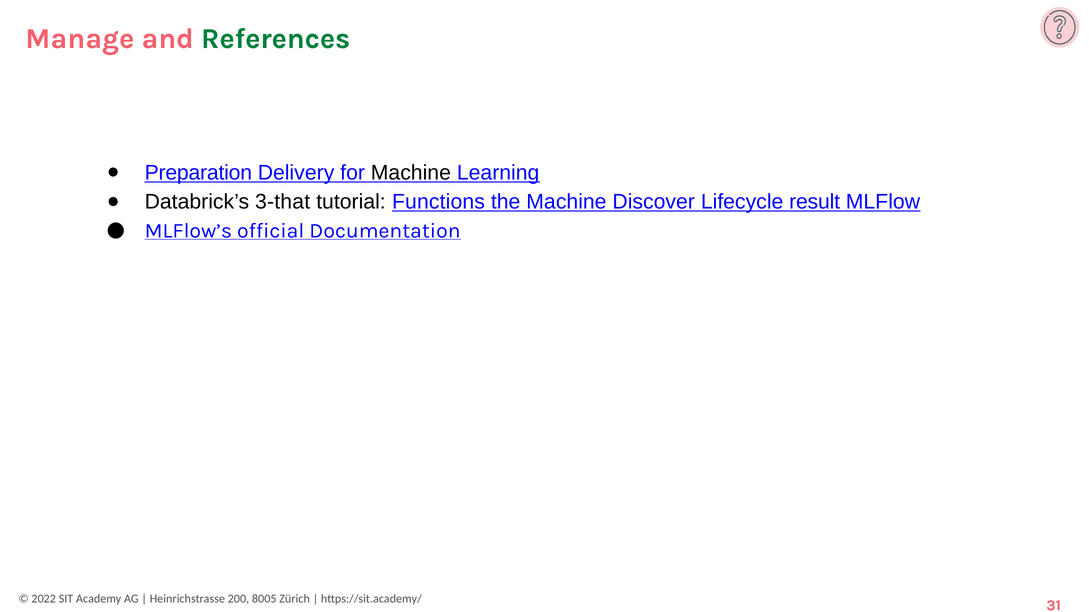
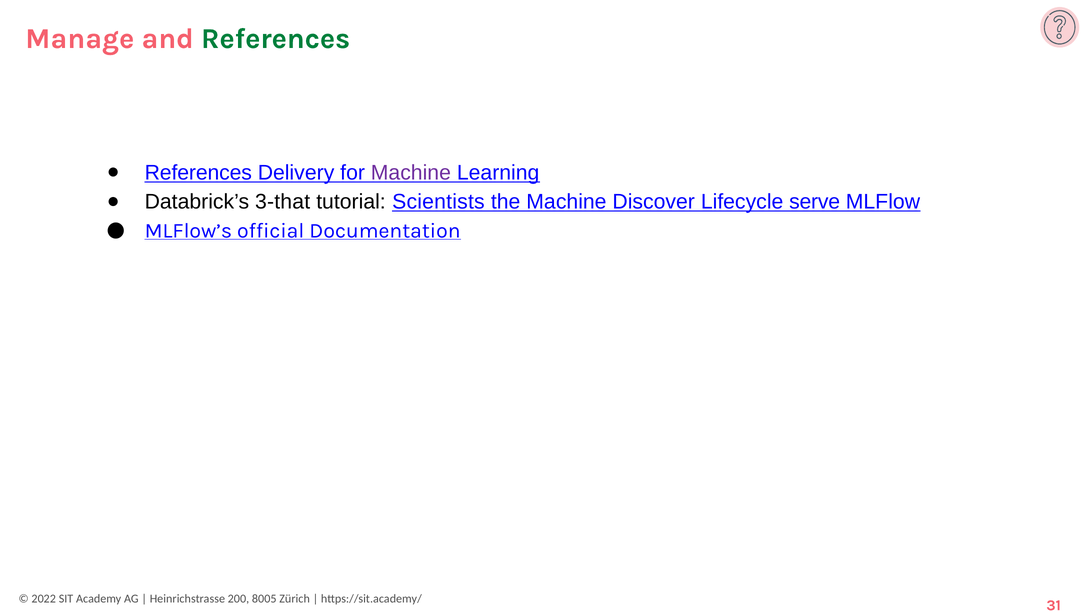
Preparation: Preparation -> References (198, 173)
Machine colour: black -> purple (411, 173)
Functions: Functions -> Scientists (438, 202)
result: result -> serve (815, 202)
